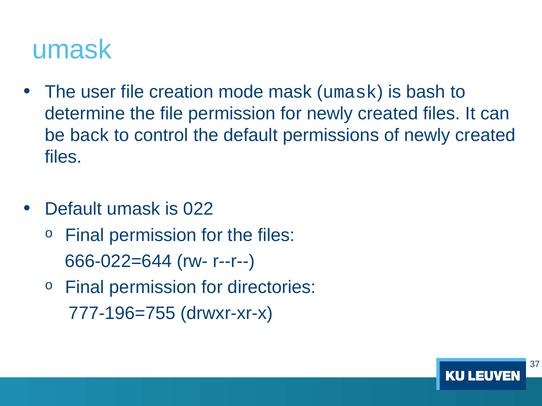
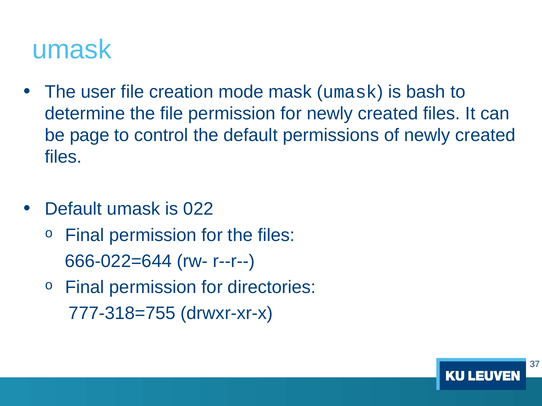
back: back -> page (90, 135)
777-196=755: 777-196=755 -> 777-318=755 (122, 313)
